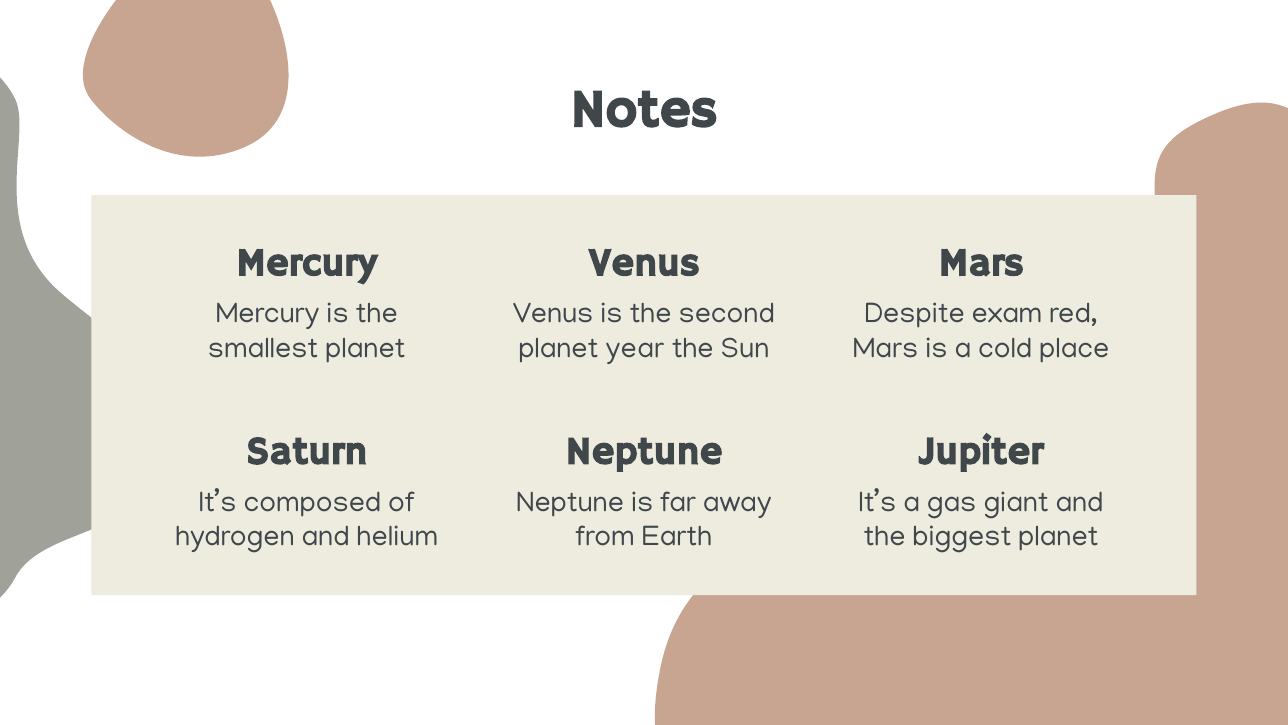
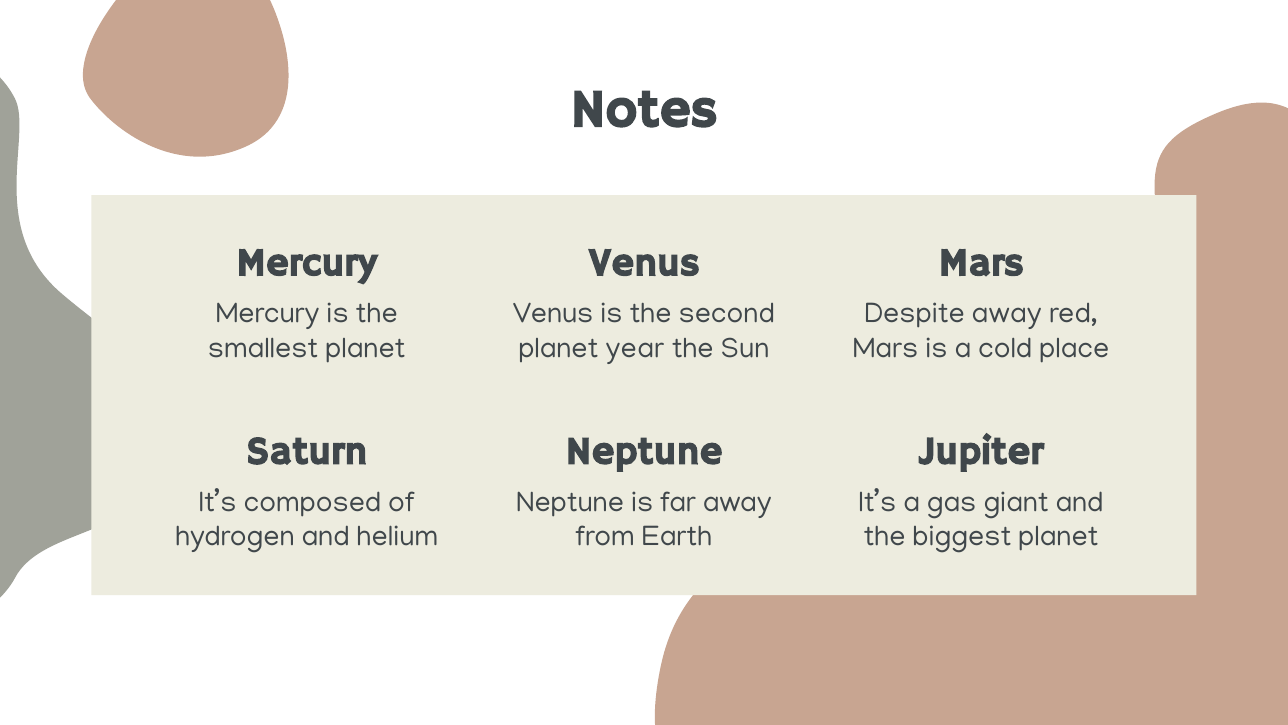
Despite exam: exam -> away (1007, 313)
